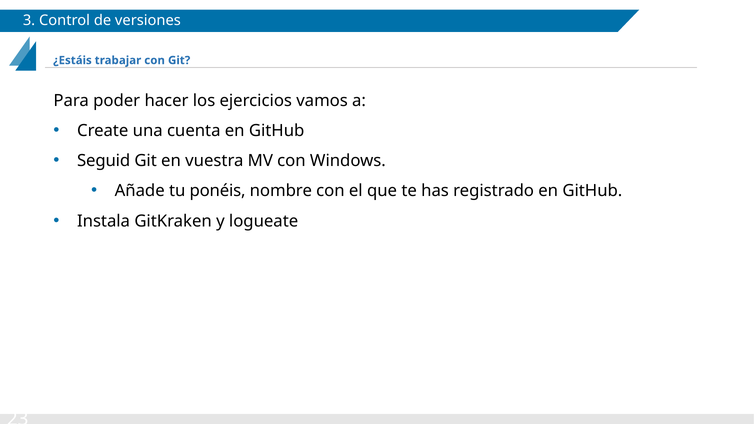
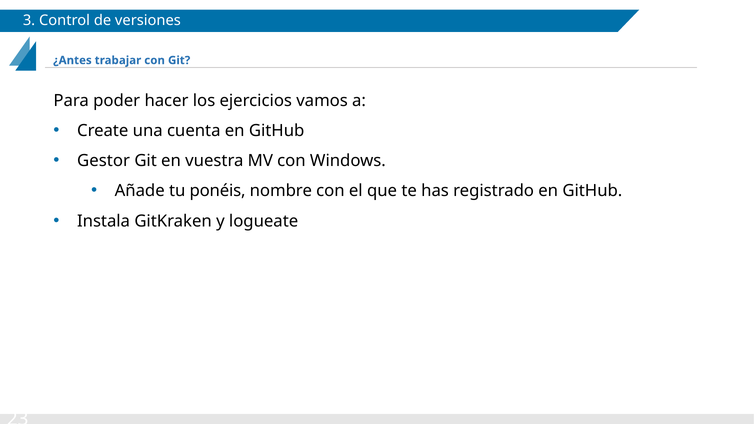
¿Estáis: ¿Estáis -> ¿Antes (72, 60)
Seguid: Seguid -> Gestor (104, 161)
